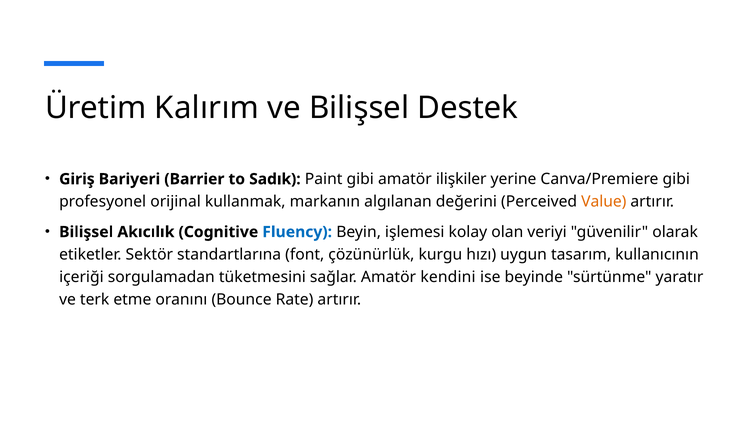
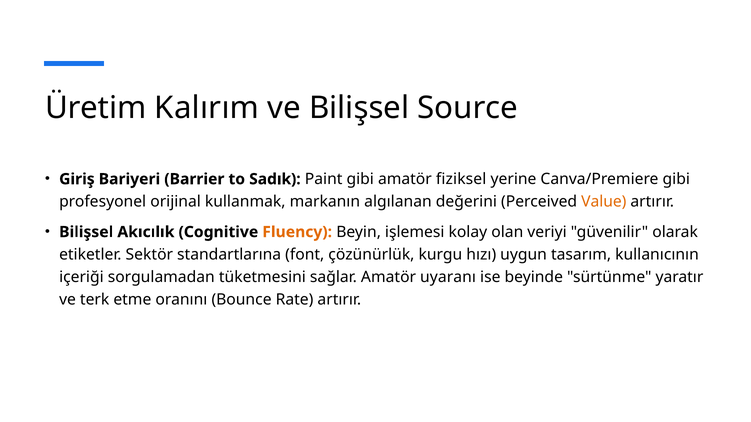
Destek: Destek -> Source (468, 108)
ilişkiler: ilişkiler -> fiziksel (461, 179)
Fluency colour: blue -> orange (297, 232)
kendini: kendini -> uyaranı (448, 277)
